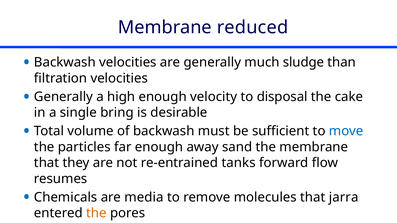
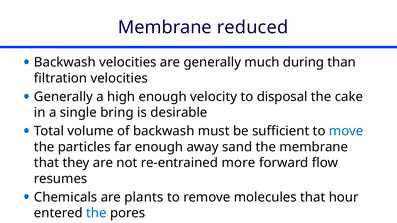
sludge: sludge -> during (303, 62)
tanks: tanks -> more (239, 163)
media: media -> plants (144, 197)
jarra: jarra -> hour (344, 197)
the colour: orange -> blue (96, 213)
